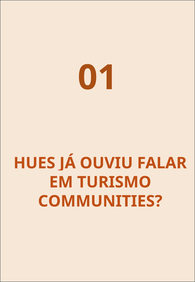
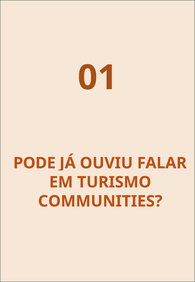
HUES: HUES -> PODE (34, 163)
